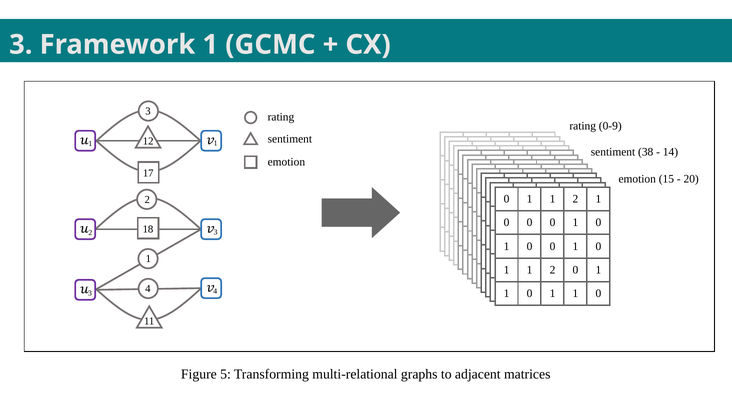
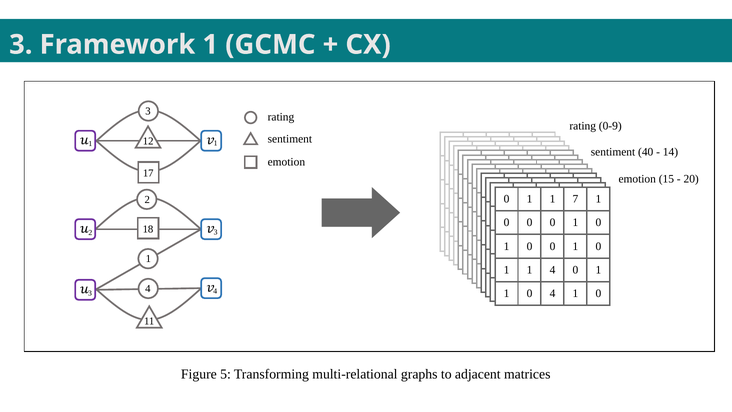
38: 38 -> 40 (646, 152)
2: 2 -> 7 (575, 199)
2: 2 -> 4 (553, 270)
1: 1 -> 4 (553, 293)
